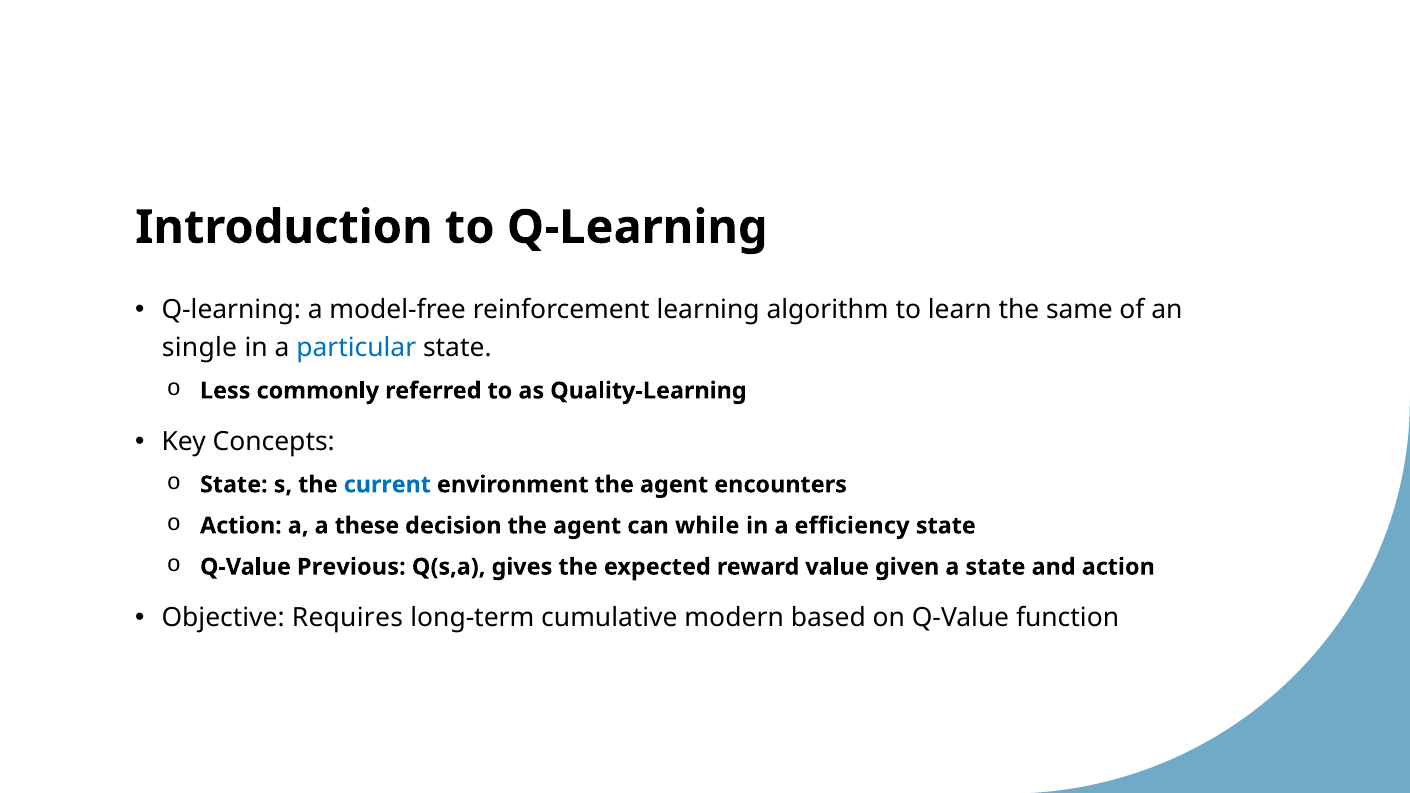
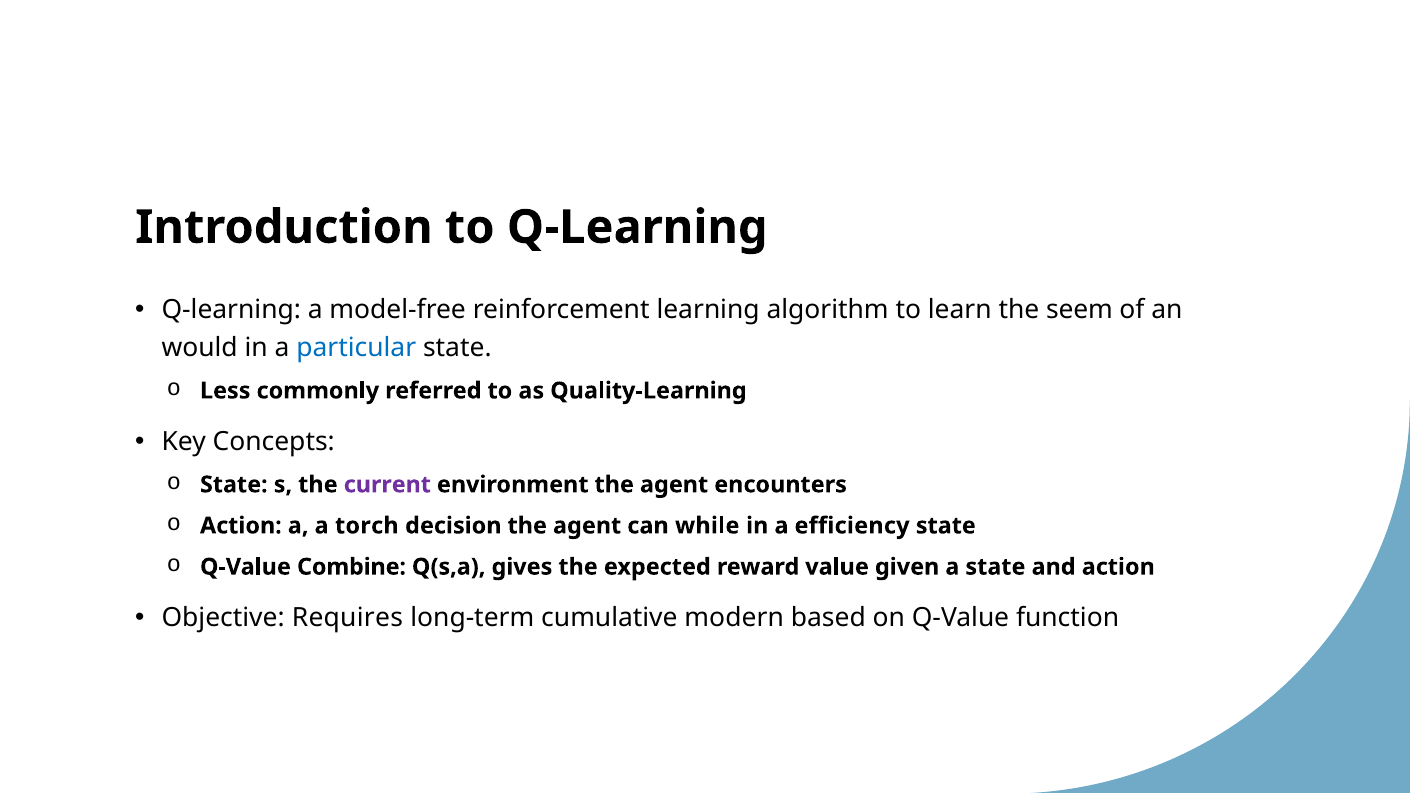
same: same -> seem (1079, 310)
single: single -> would (200, 348)
current colour: blue -> purple (387, 485)
these: these -> torch (367, 526)
Previous: Previous -> Combine (351, 567)
